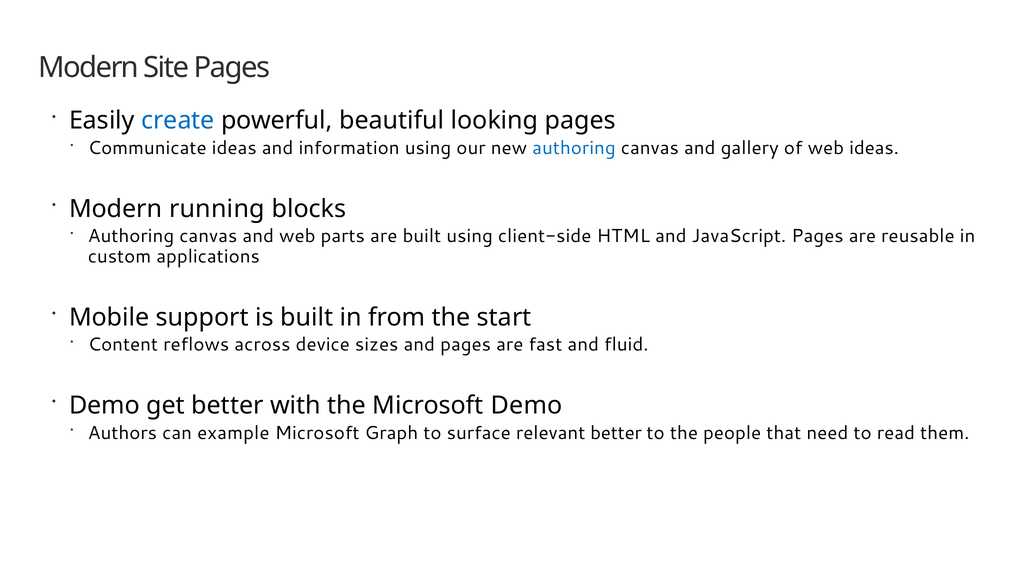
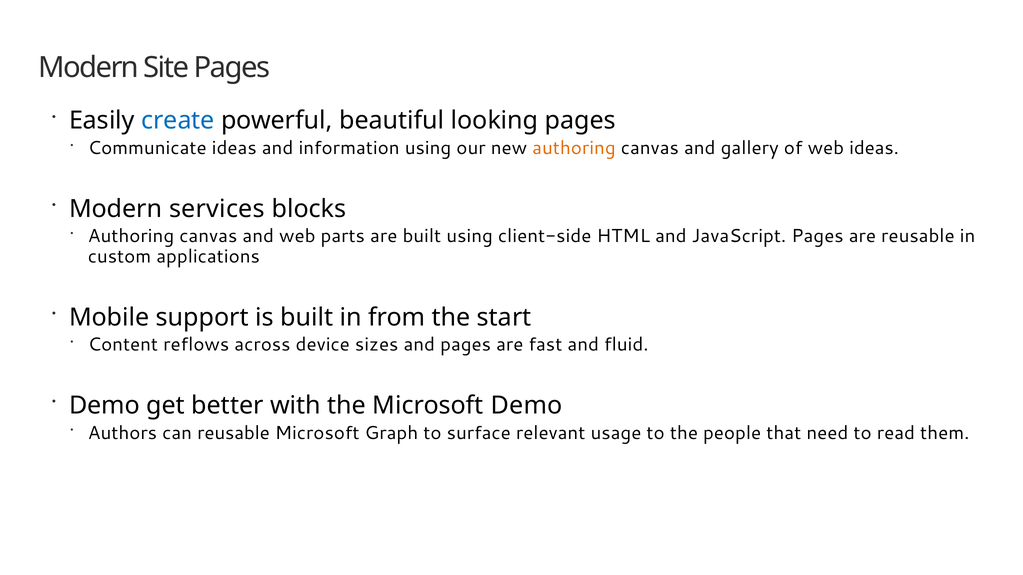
authoring colour: blue -> orange (574, 148)
running: running -> services (217, 209)
can example: example -> reusable (233, 433)
relevant better: better -> usage (616, 433)
